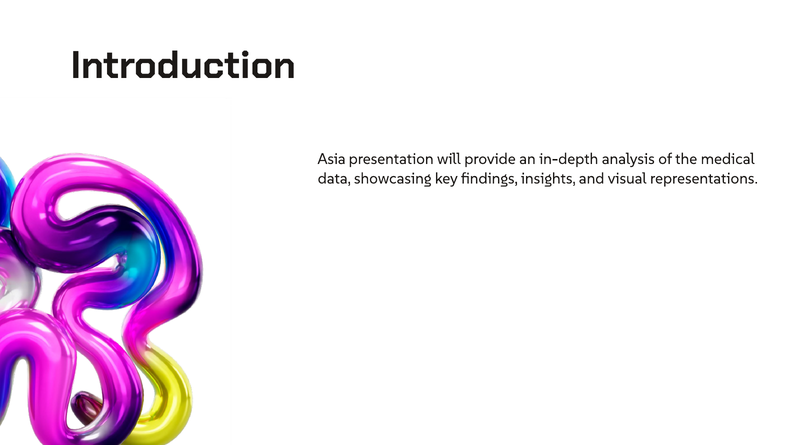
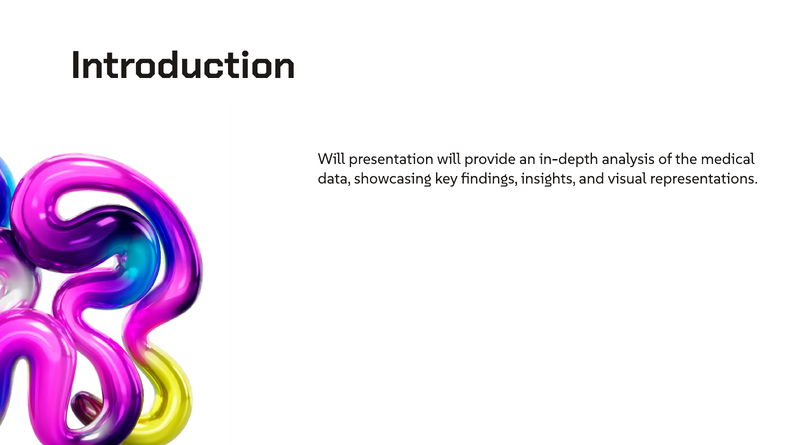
Asia: Asia -> Will (331, 159)
